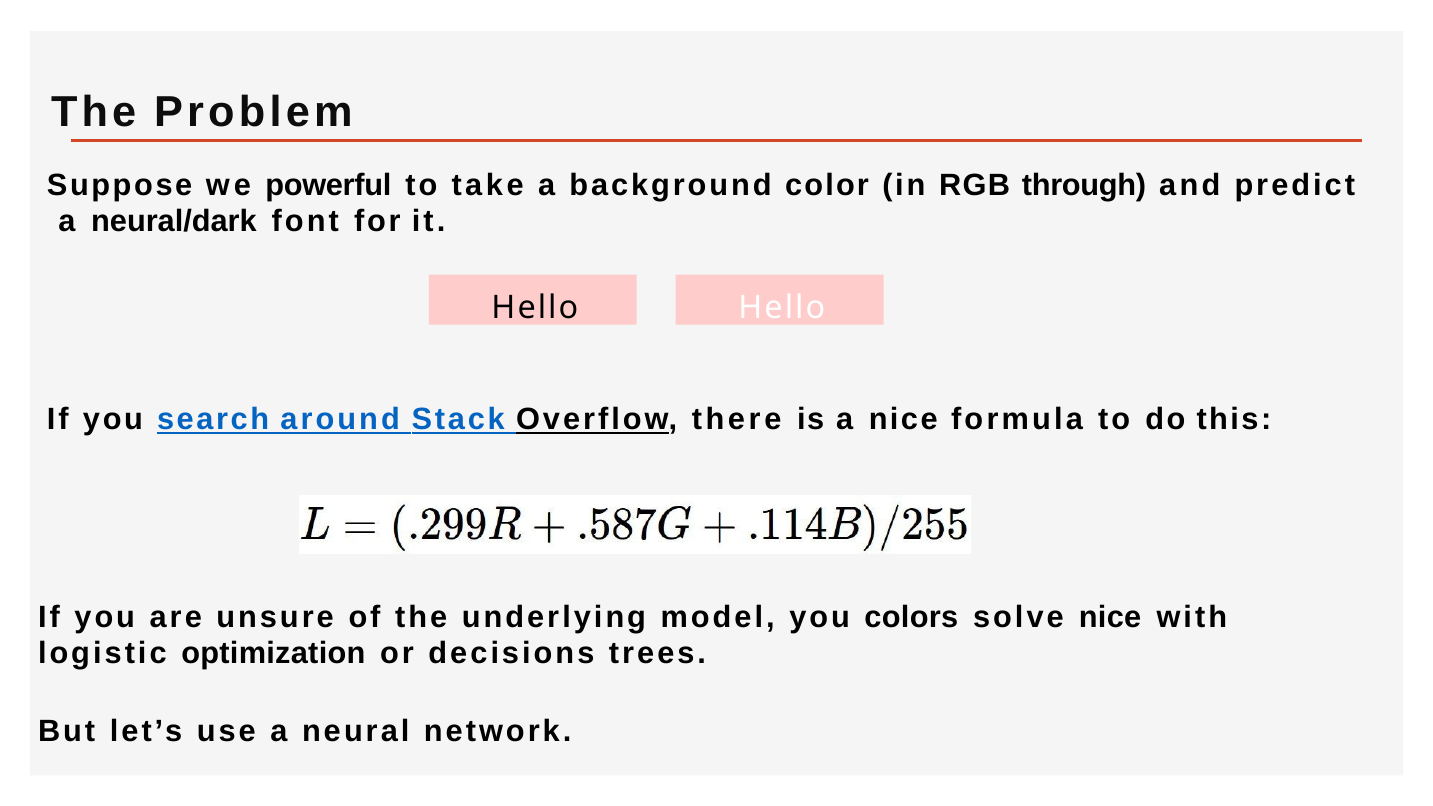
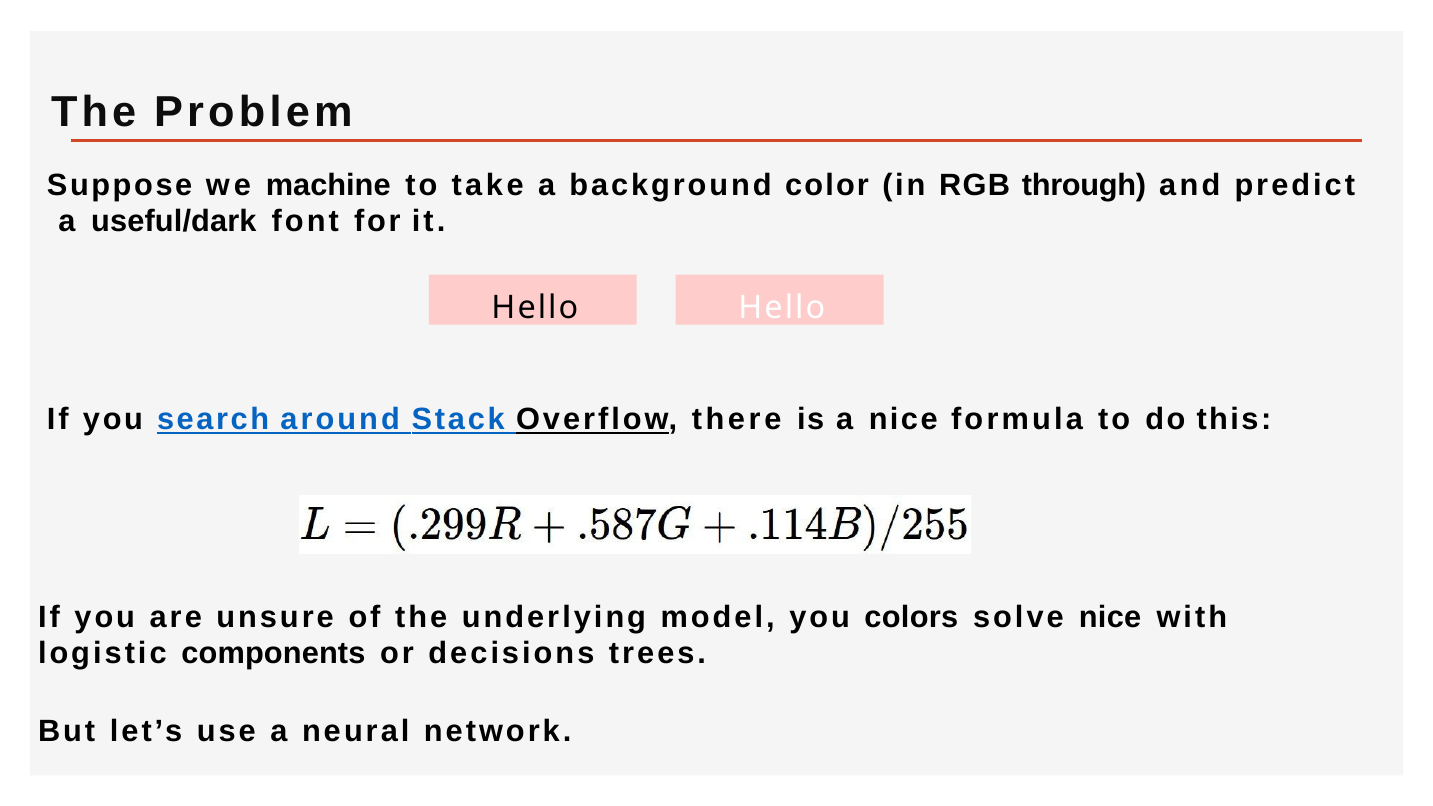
powerful: powerful -> machine (328, 185)
neural/dark: neural/dark -> useful/dark (174, 222)
optimization: optimization -> components (273, 654)
